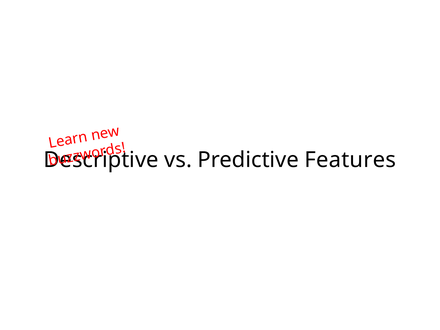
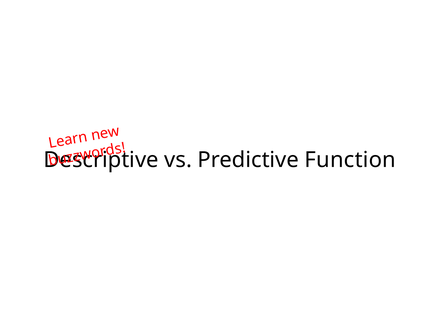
Features: Features -> Function (350, 160)
